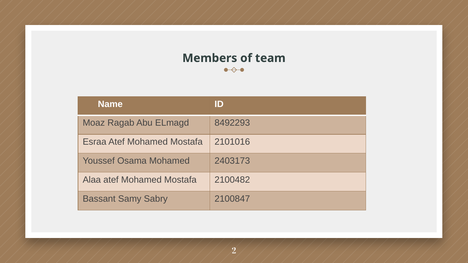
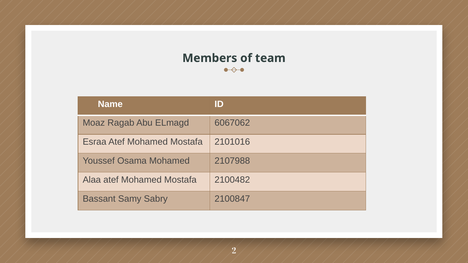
8492293: 8492293 -> 6067062 (232, 123)
2403173: 2403173 -> 2107988 (232, 161)
